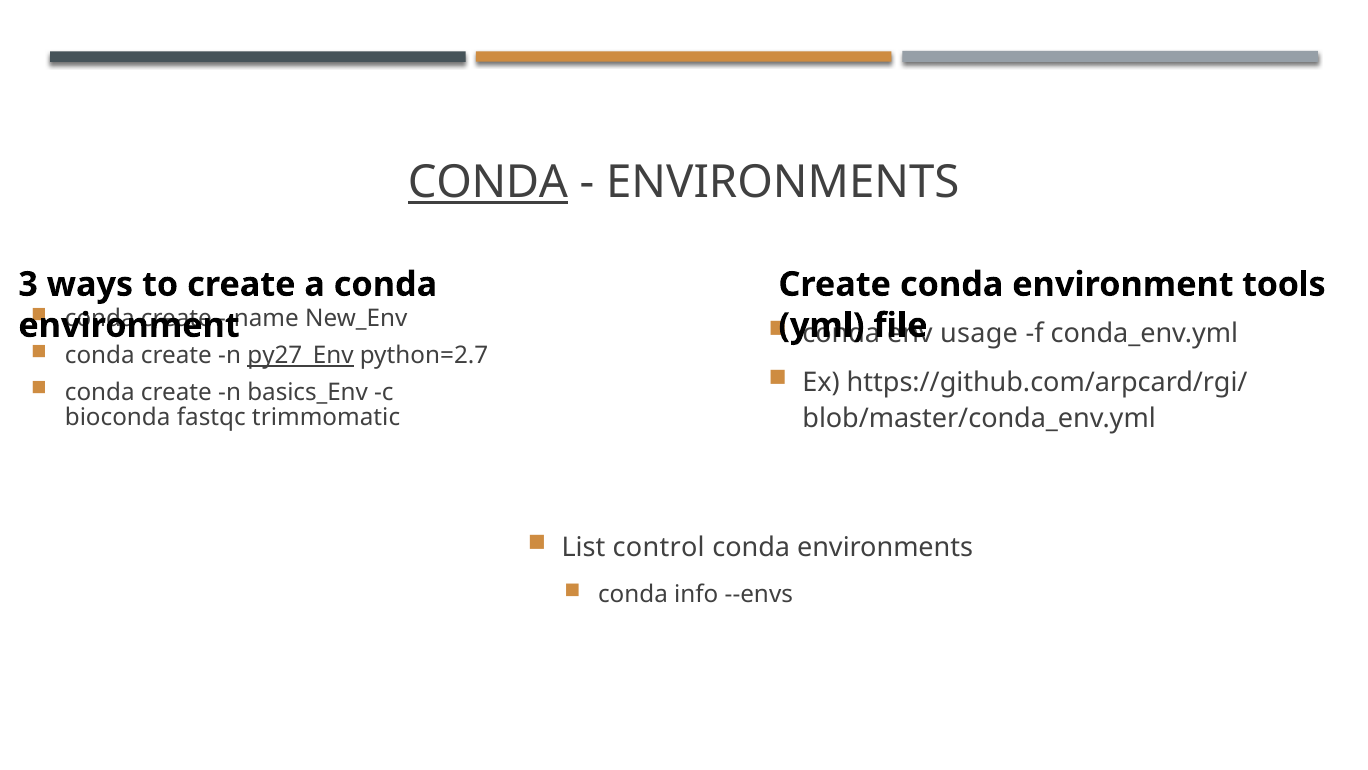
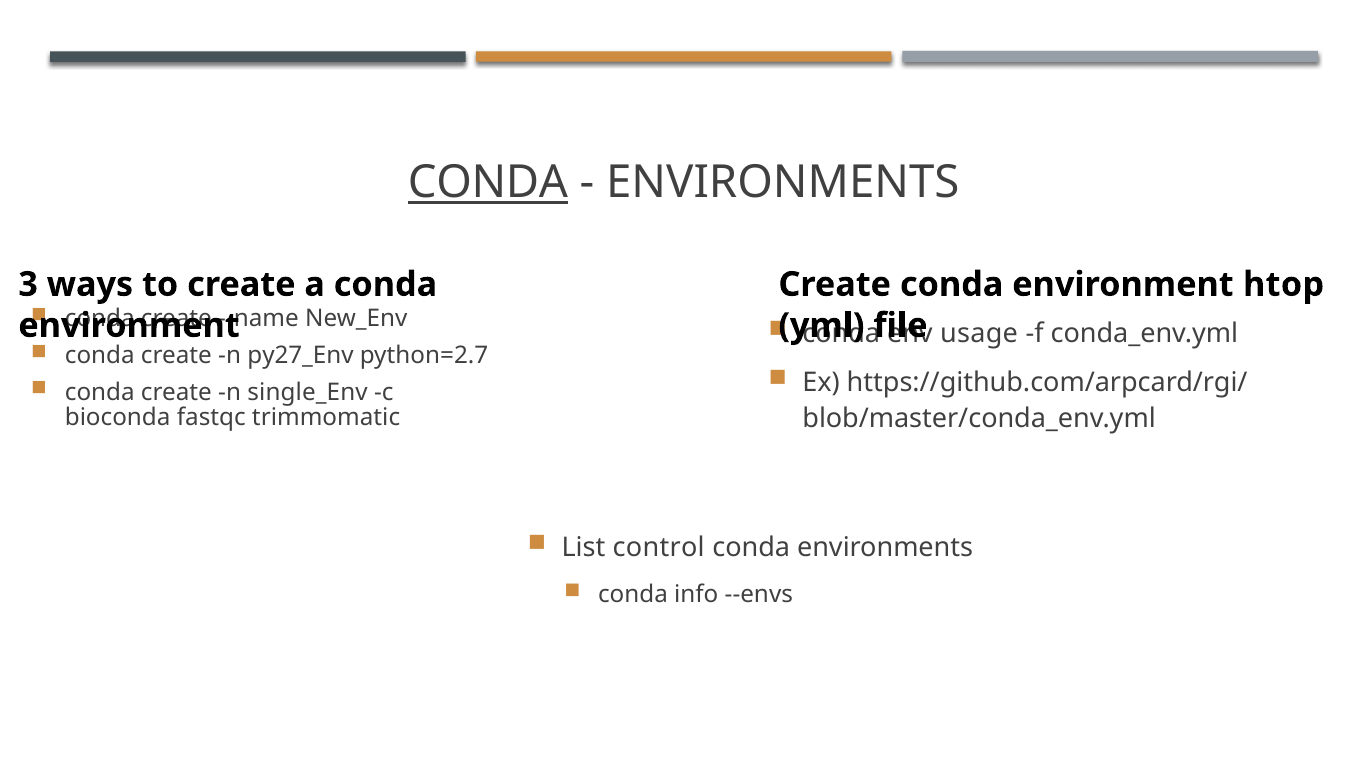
tools: tools -> htop (1284, 284)
py27_Env underline: present -> none (301, 355)
basics_Env: basics_Env -> single_Env (308, 392)
